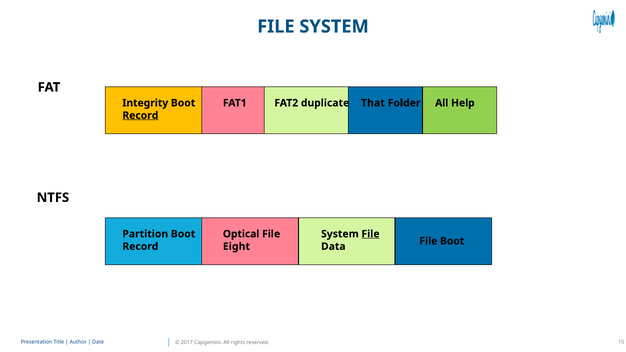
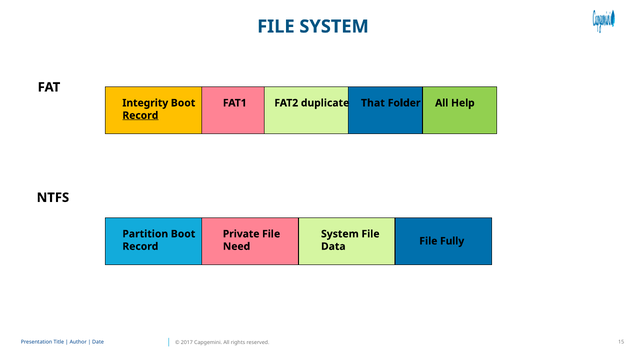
Optical: Optical -> Private (241, 234)
File underline: present -> none (370, 234)
File Boot: Boot -> Fully (452, 241)
Eight: Eight -> Need (236, 247)
